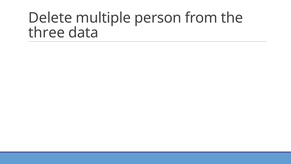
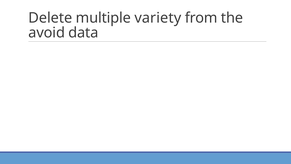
person: person -> variety (158, 18)
three: three -> avoid (47, 33)
